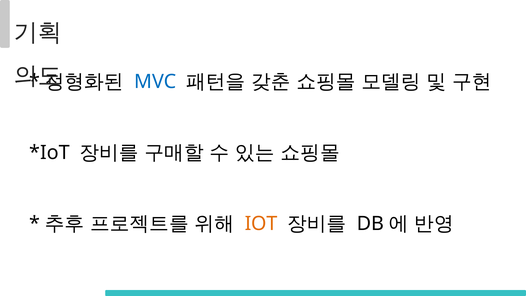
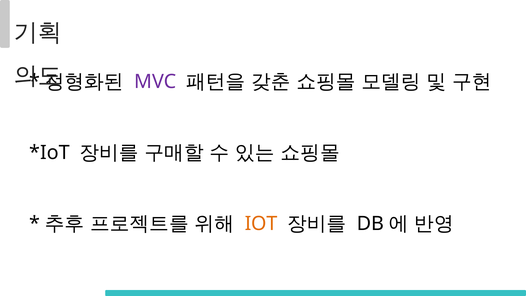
MVC colour: blue -> purple (155, 81)
